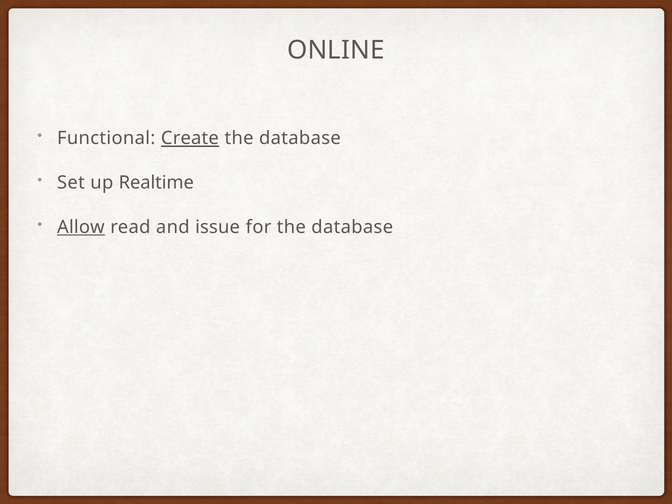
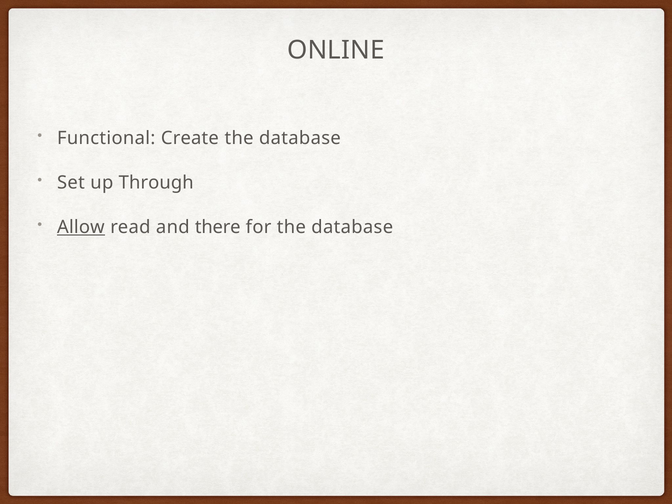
Create underline: present -> none (190, 138)
Realtime: Realtime -> Through (156, 183)
issue: issue -> there (218, 227)
